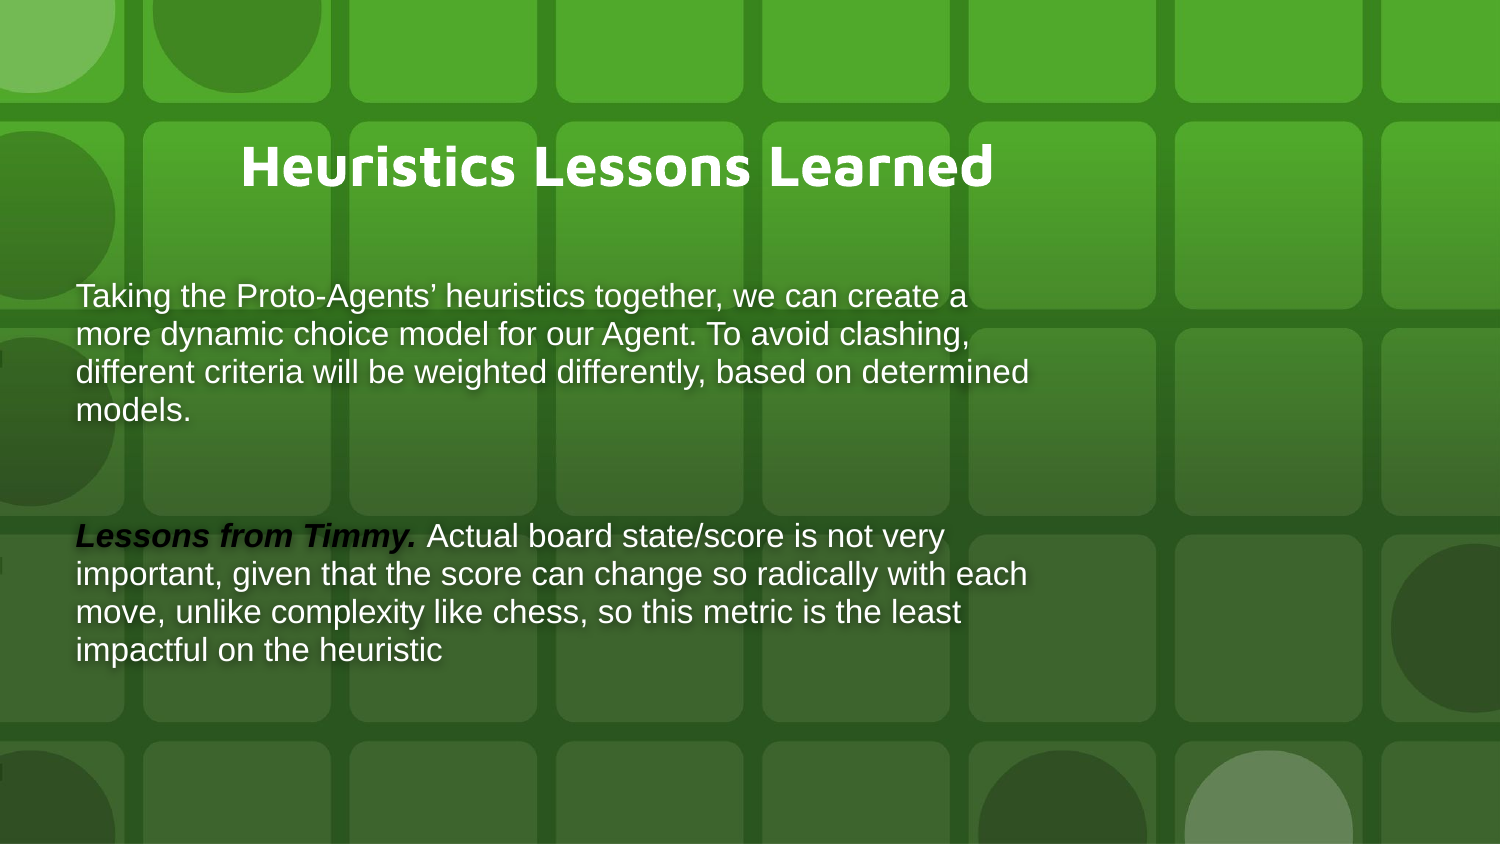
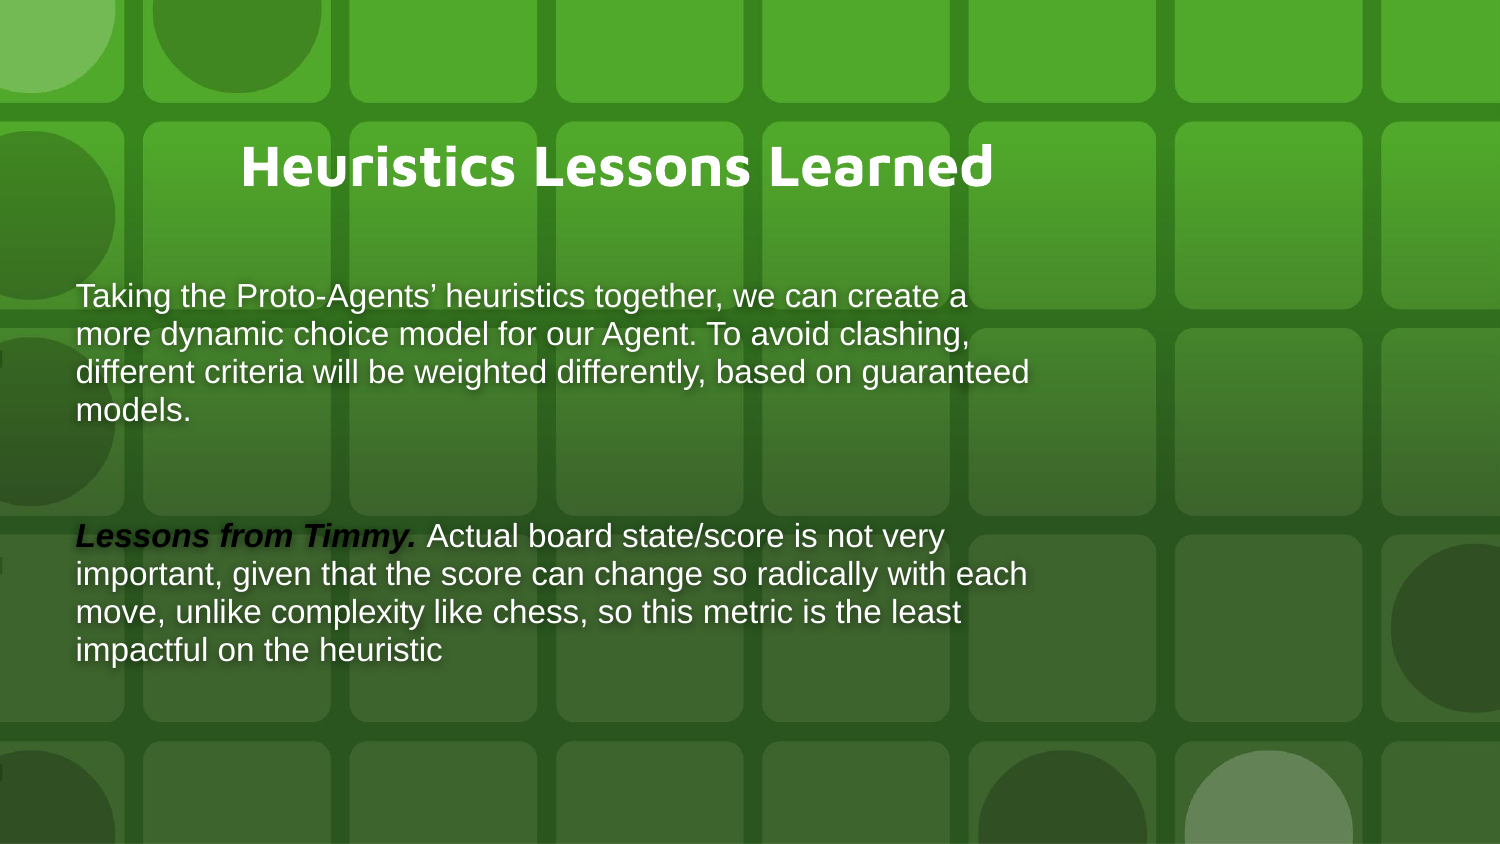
determined: determined -> guaranteed (946, 373)
